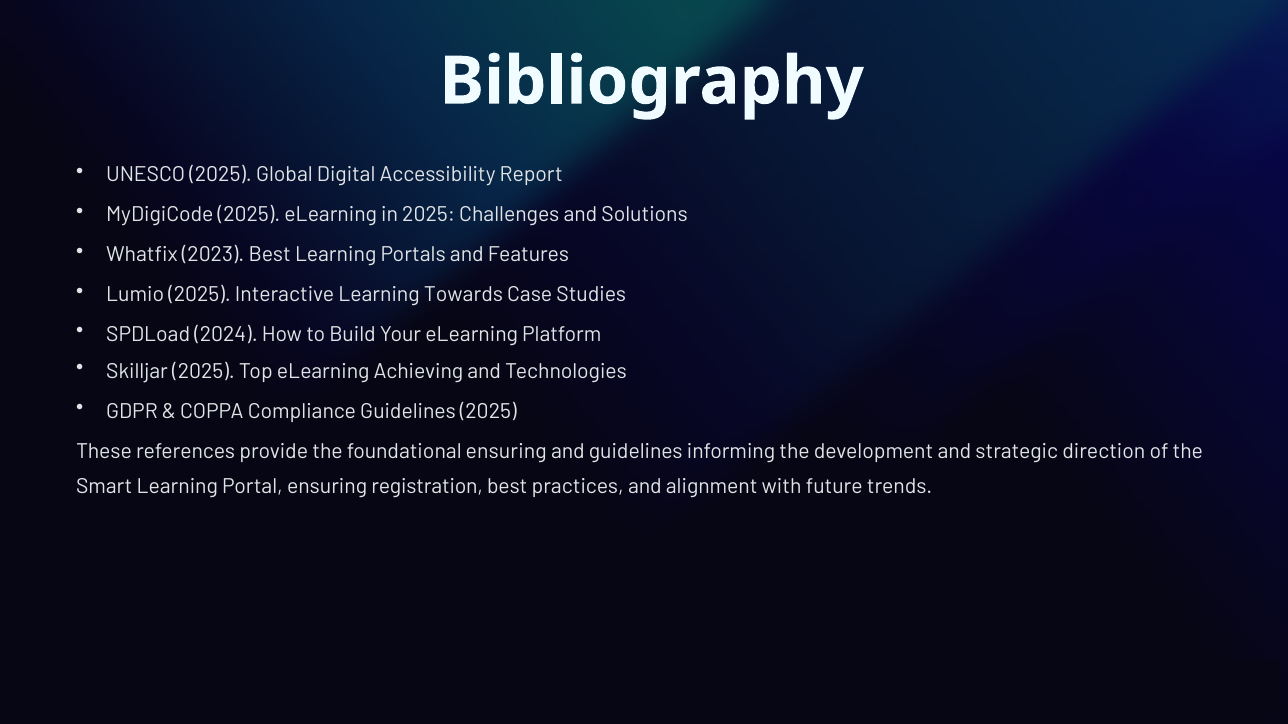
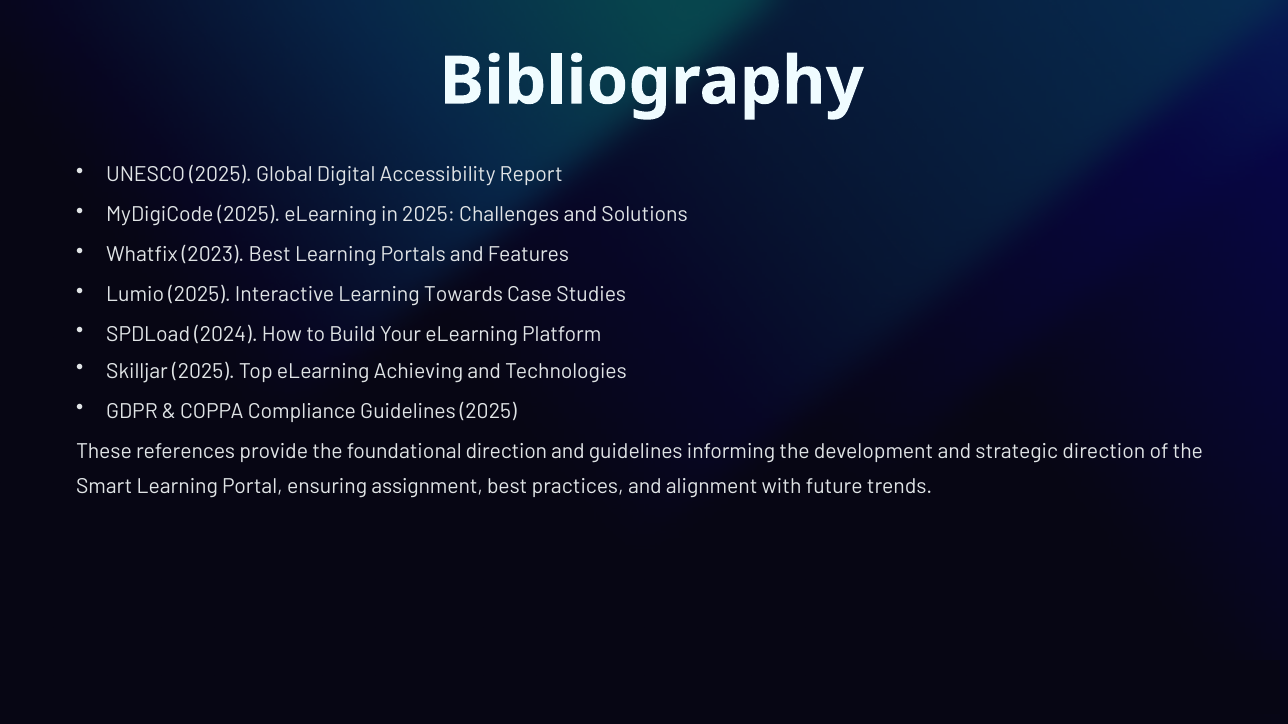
foundational ensuring: ensuring -> direction (506, 452)
registration: registration -> assignment (427, 487)
